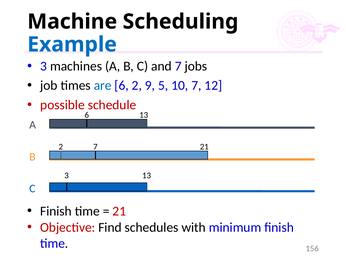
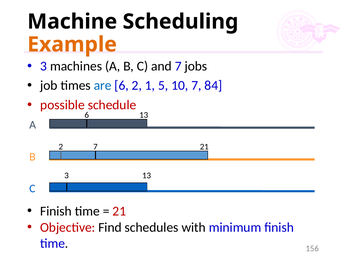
Example colour: blue -> orange (72, 44)
9: 9 -> 1 (150, 85)
12: 12 -> 84 (213, 85)
